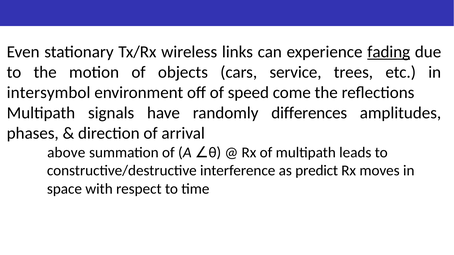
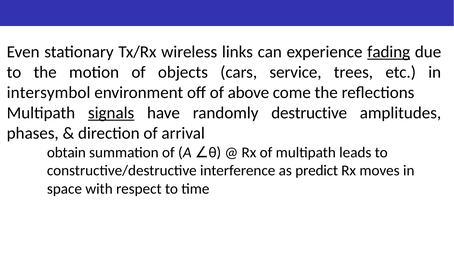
speed: speed -> above (248, 93)
signals underline: none -> present (111, 113)
differences: differences -> destructive (309, 113)
above: above -> obtain (66, 153)
